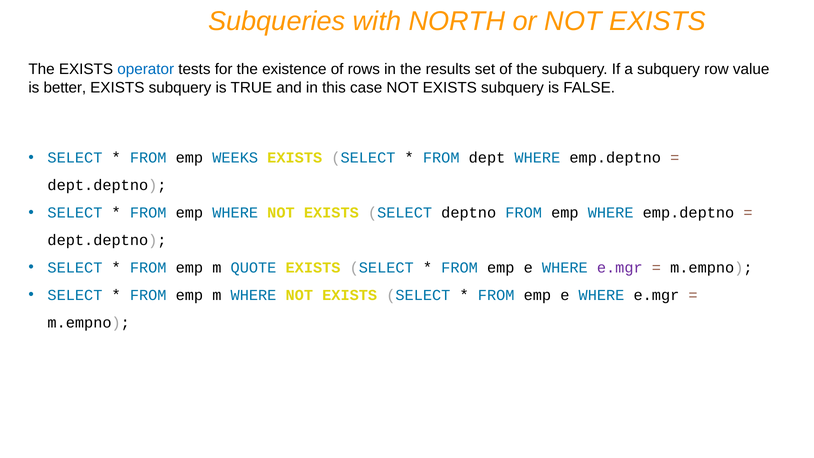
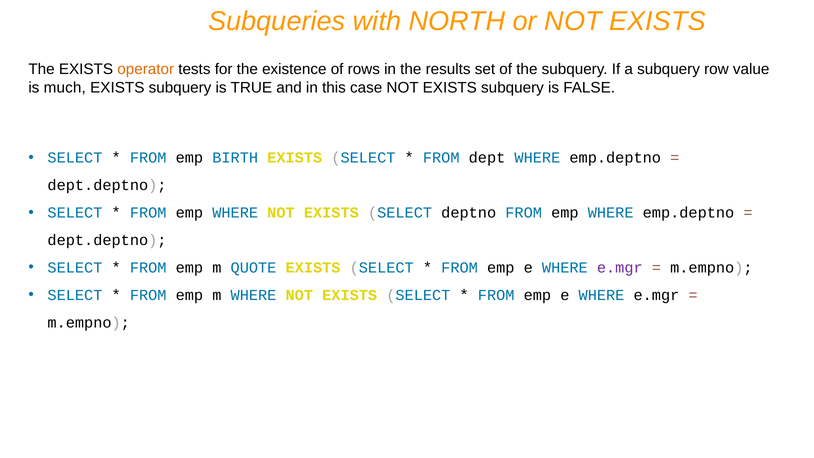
operator colour: blue -> orange (146, 69)
better: better -> much (65, 87)
WEEKS: WEEKS -> BIRTH (235, 158)
